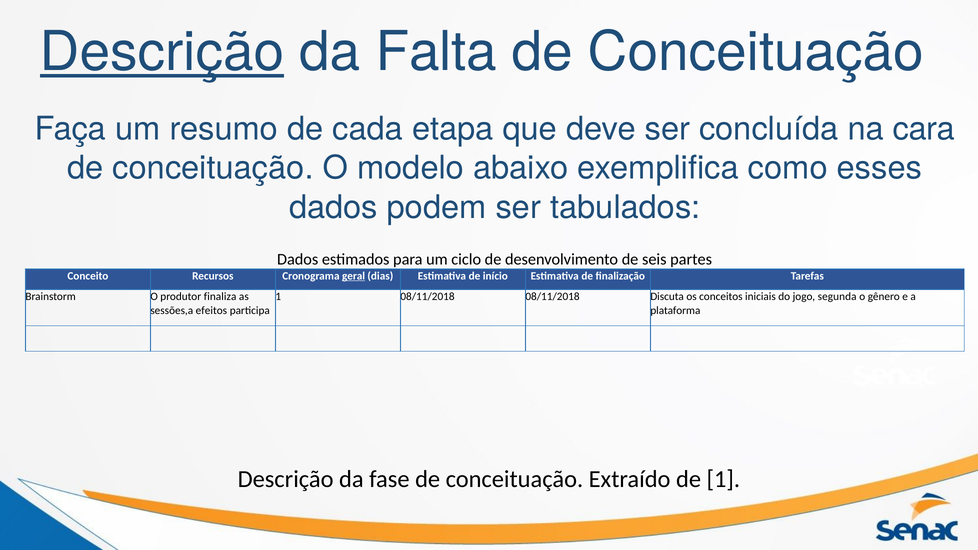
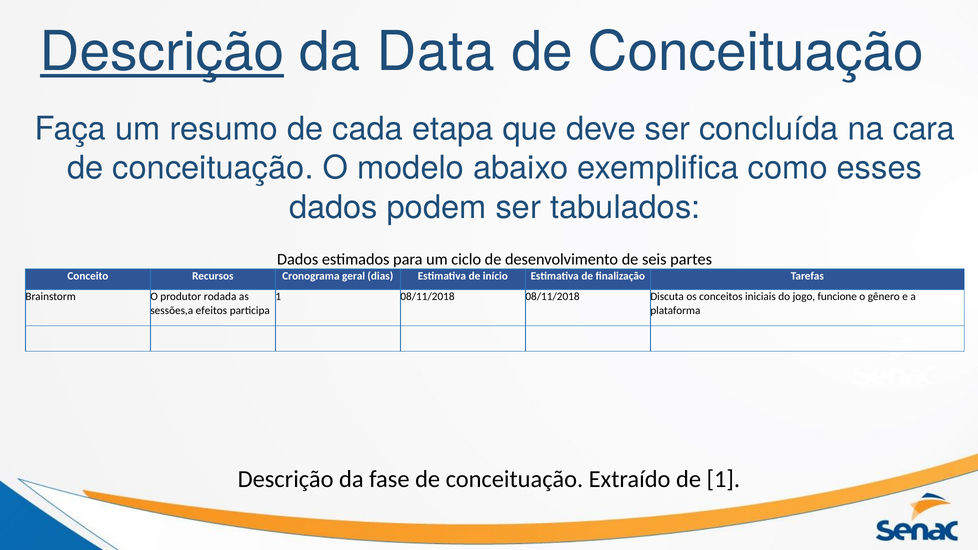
Falta: Falta -> Data (436, 52)
geral underline: present -> none (354, 276)
finaliza: finaliza -> rodada (220, 297)
segunda: segunda -> funcione (837, 297)
